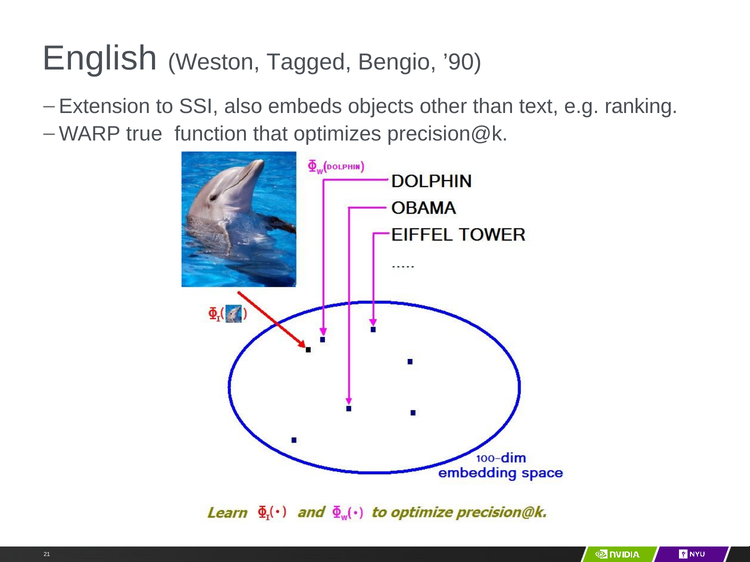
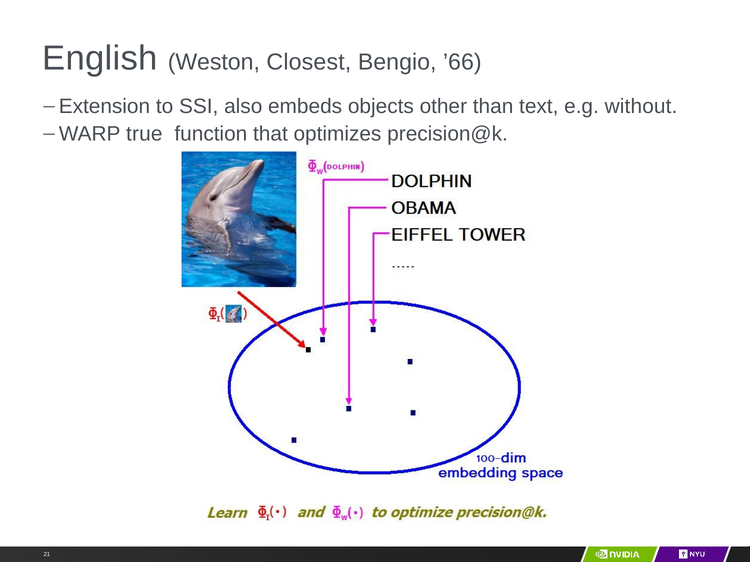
Tagged: Tagged -> Closest (309, 62)
’90: ’90 -> ’66 (462, 62)
ranking: ranking -> without (641, 106)
